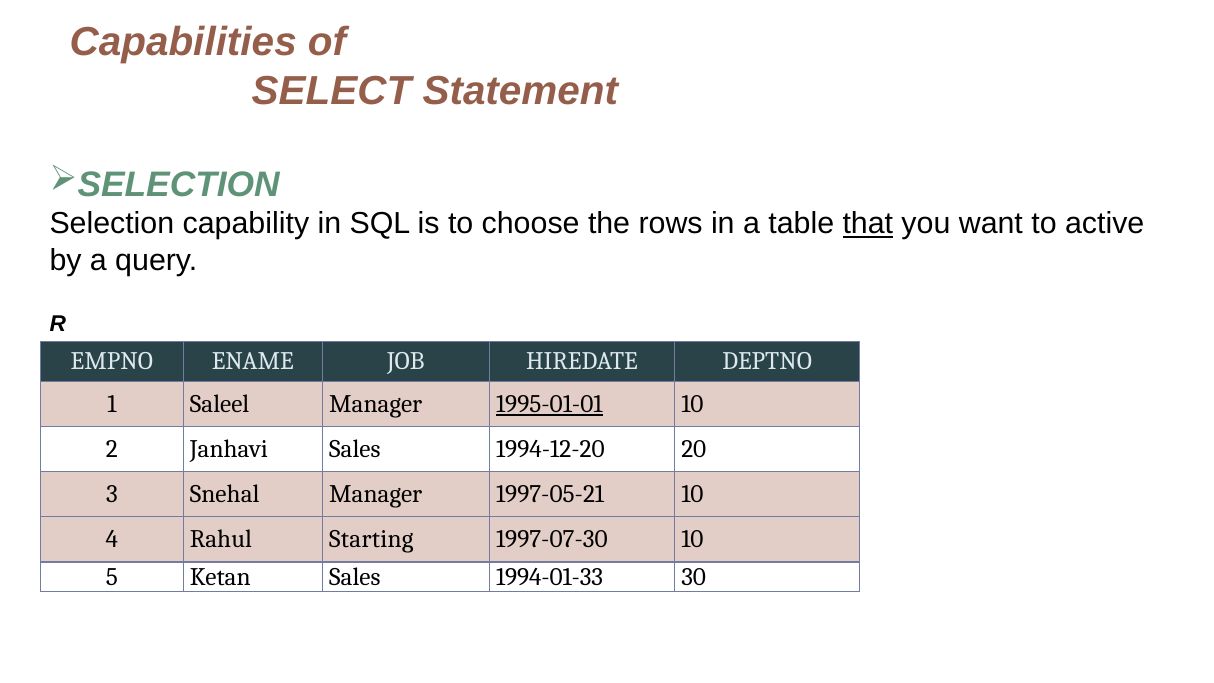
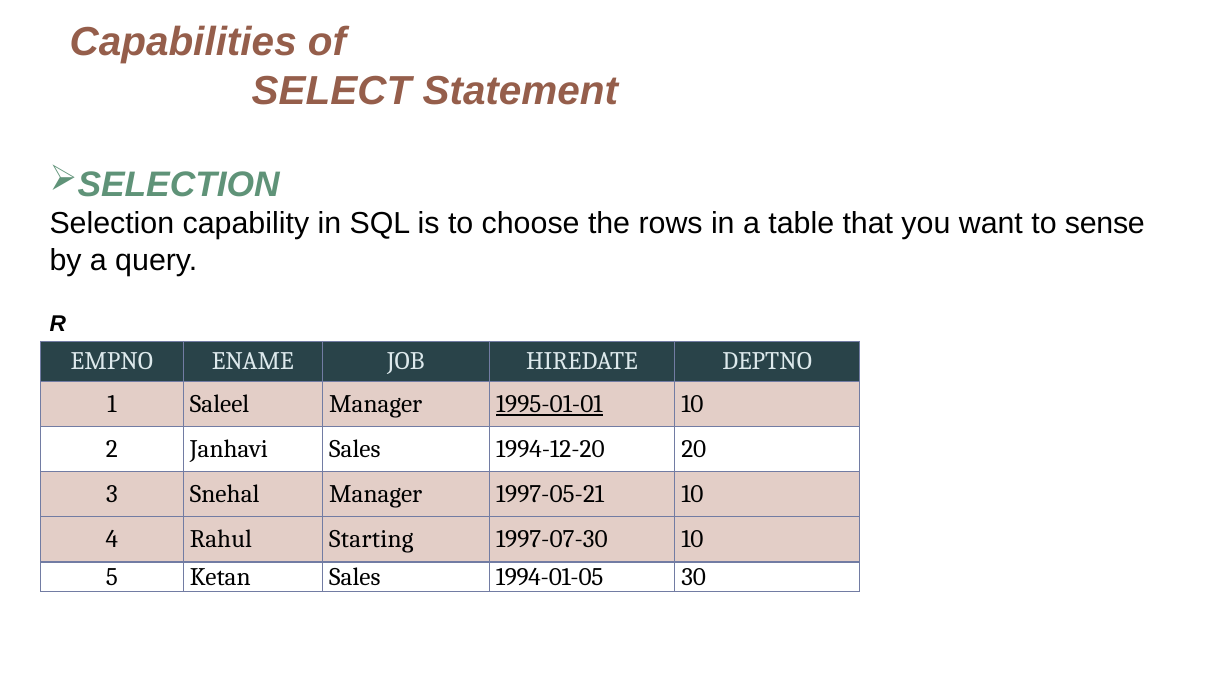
that underline: present -> none (868, 224)
active: active -> sense (1105, 224)
1994-01-33: 1994-01-33 -> 1994-01-05 (550, 577)
